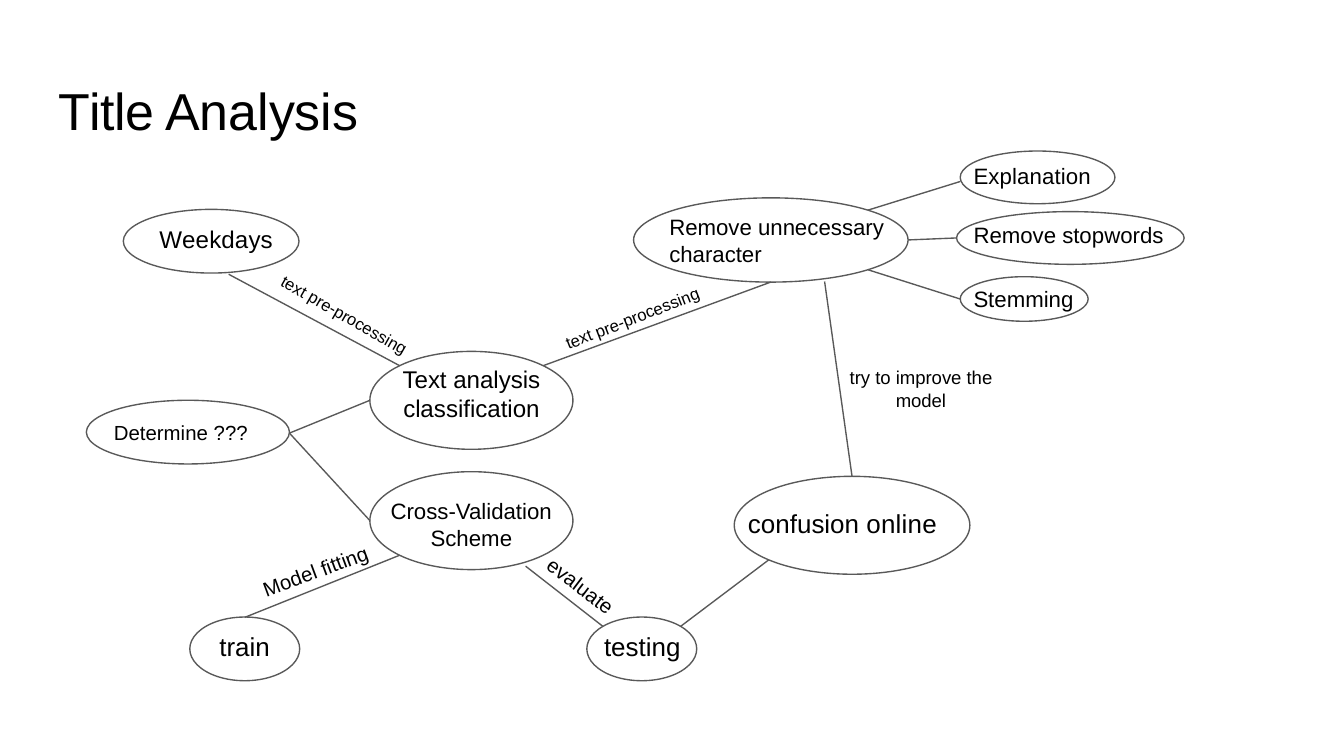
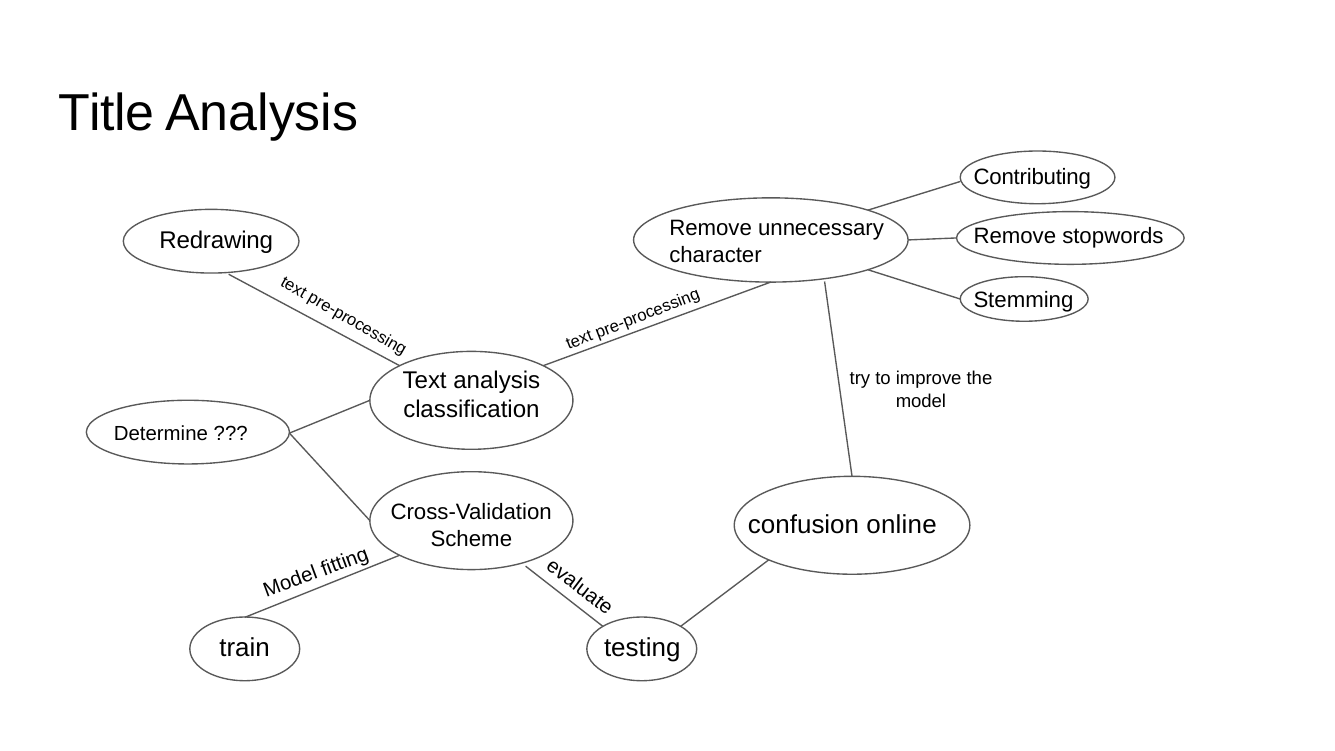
Explanation: Explanation -> Contributing (1032, 177)
Weekdays: Weekdays -> Redrawing (216, 240)
